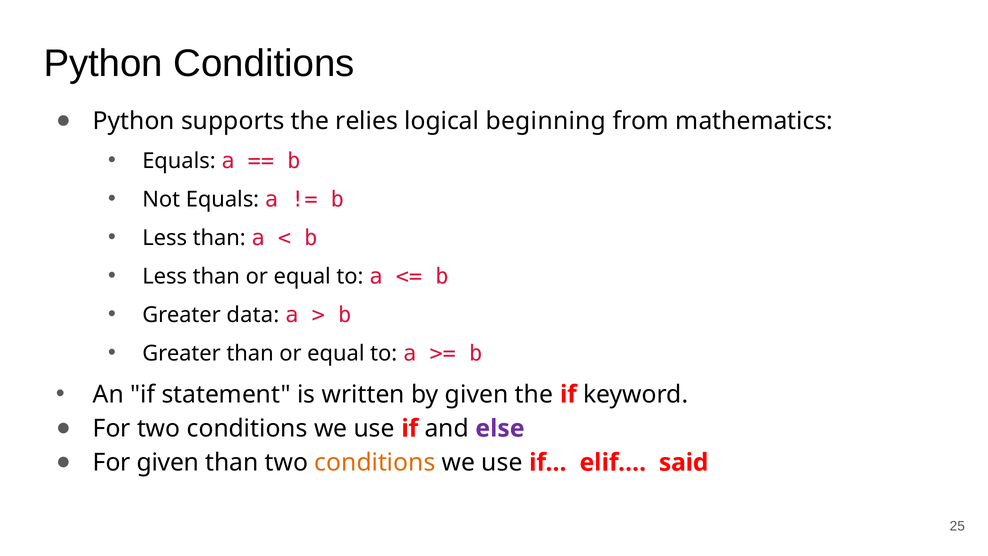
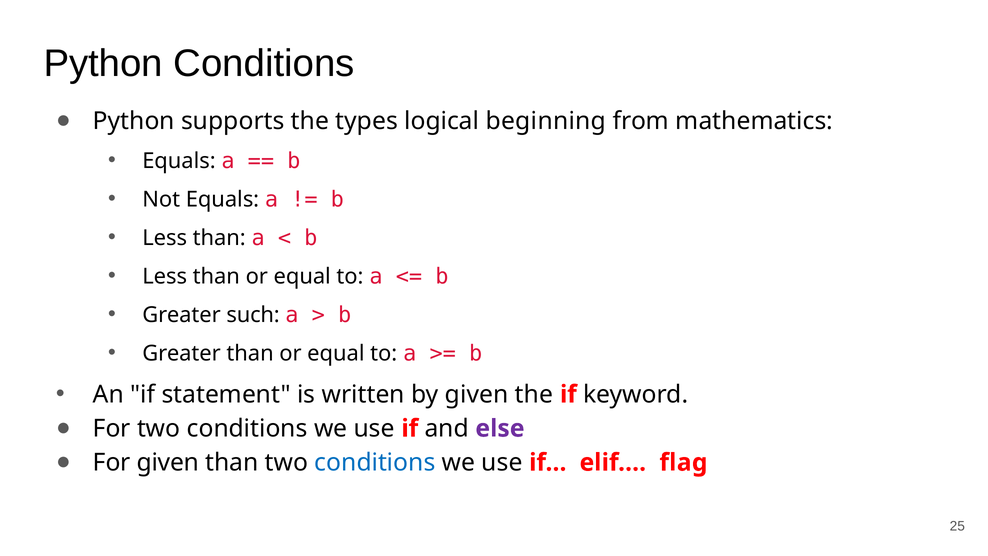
relies: relies -> types (367, 121)
data: data -> such (253, 315)
conditions colour: orange -> blue (375, 462)
said: said -> flag (683, 462)
